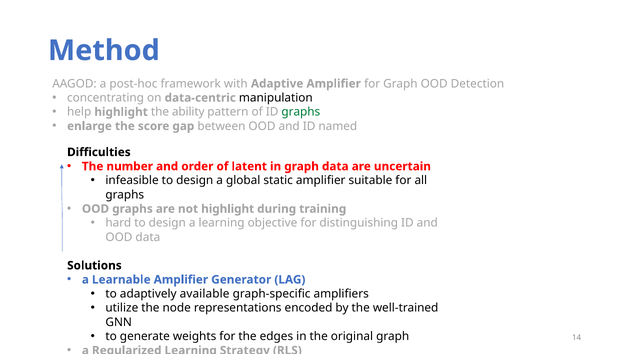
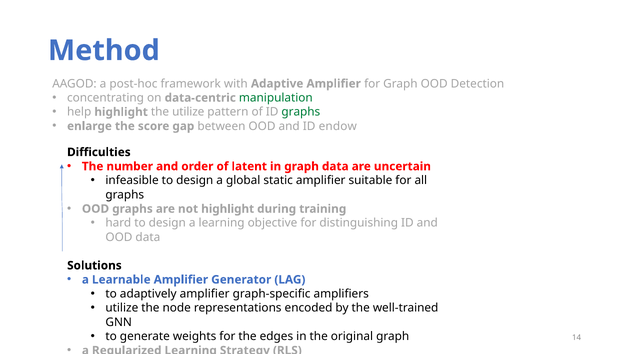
manipulation colour: black -> green (276, 98)
the ability: ability -> utilize (188, 112)
named: named -> endow (338, 126)
adaptively available: available -> amplifier (205, 294)
